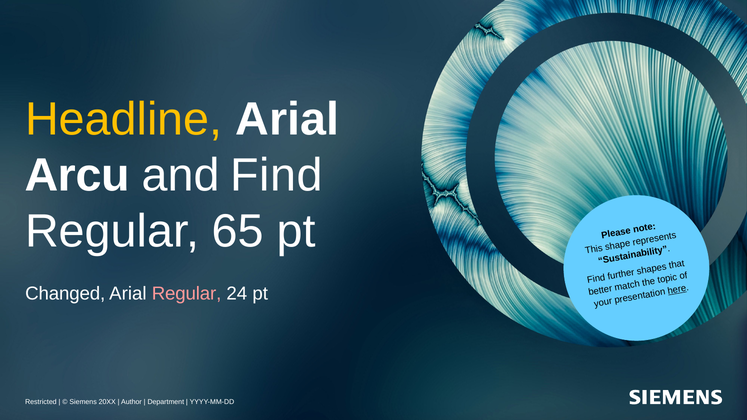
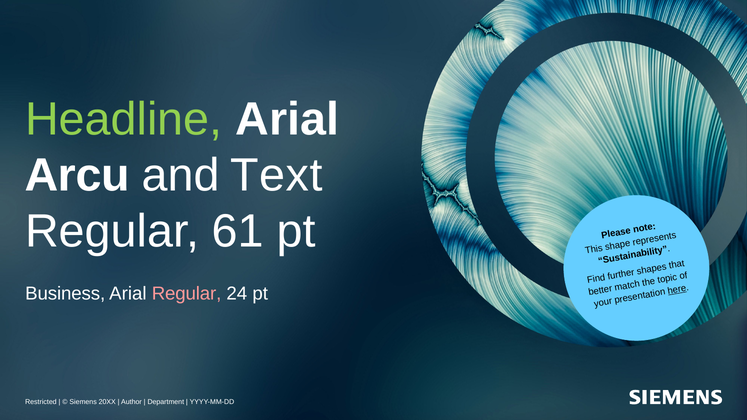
Headline colour: yellow -> light green (124, 120)
and Find: Find -> Text (276, 176)
65: 65 -> 61 (238, 232)
Changed: Changed -> Business (65, 294)
